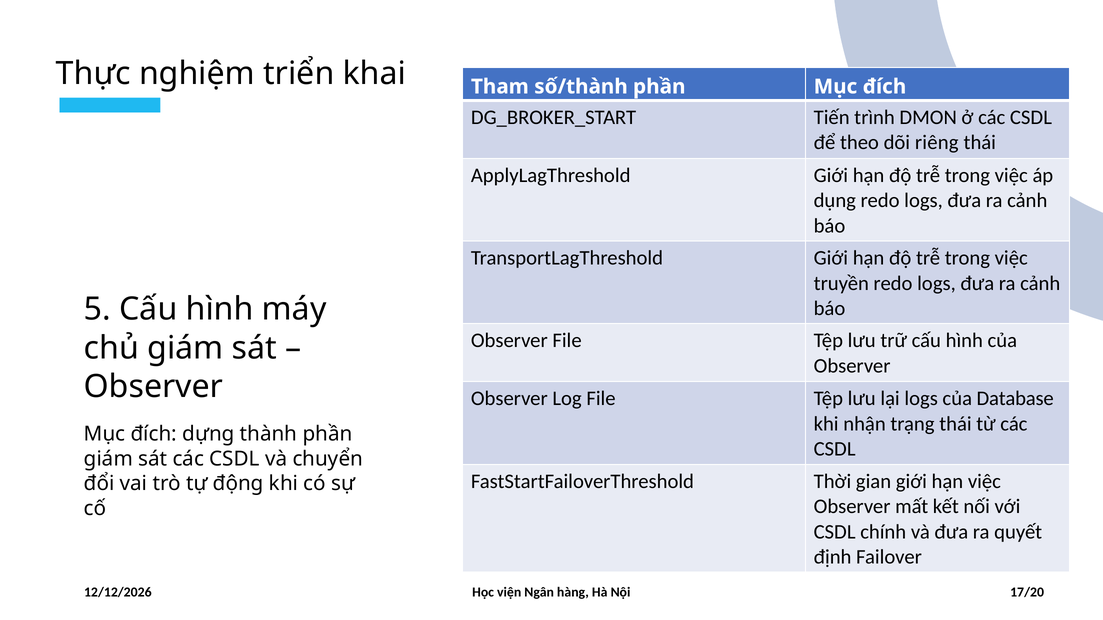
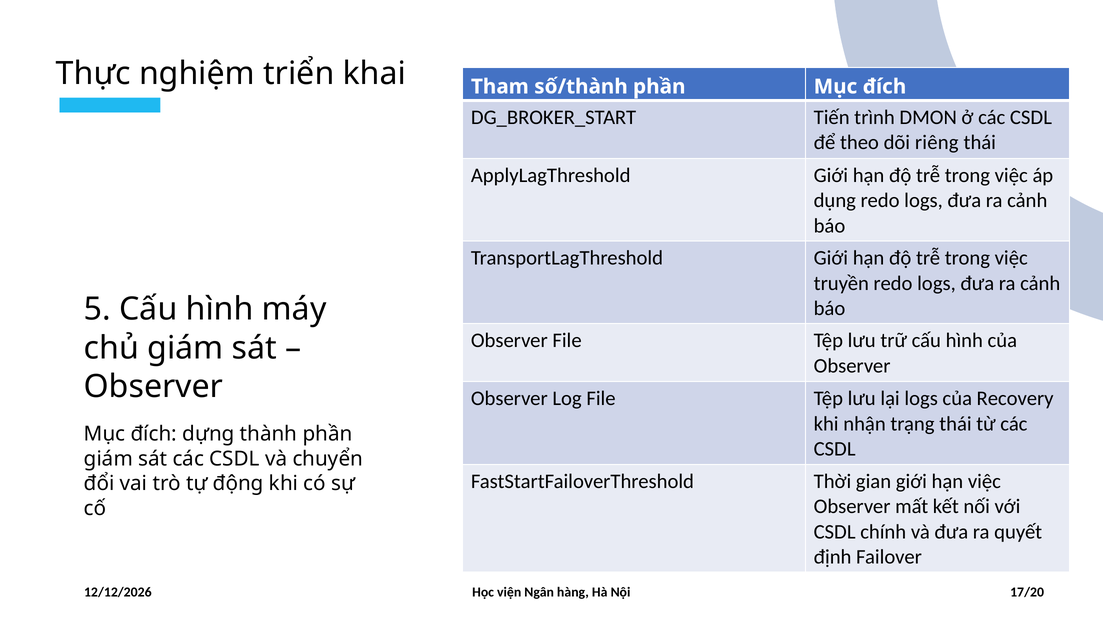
Database: Database -> Recovery (1015, 399)
